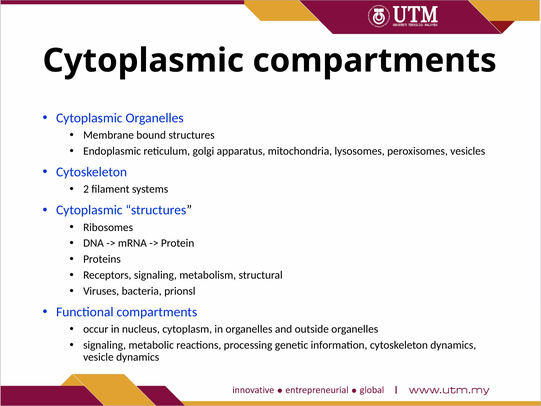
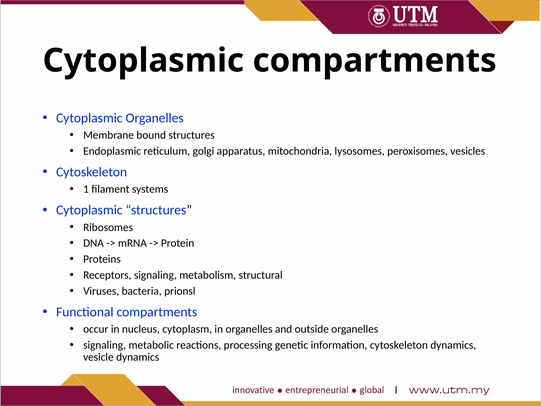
2: 2 -> 1 (86, 189)
